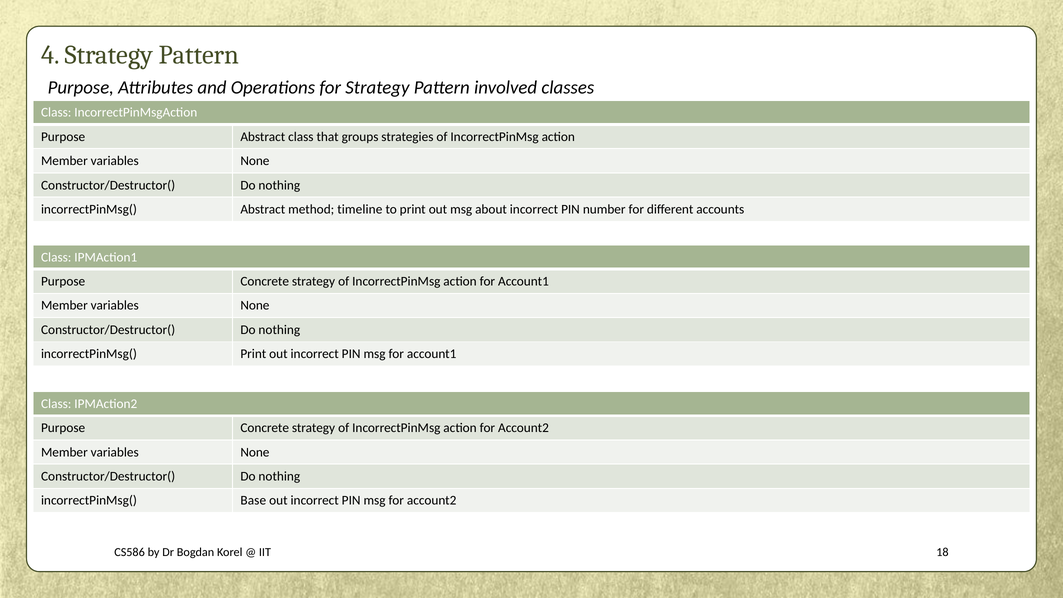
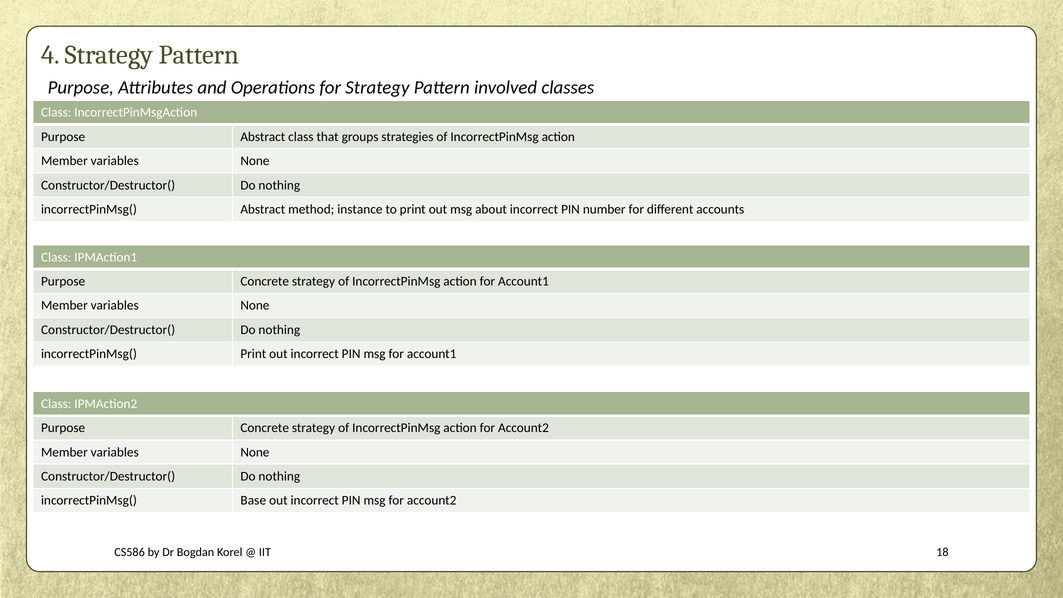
timeline: timeline -> instance (360, 209)
